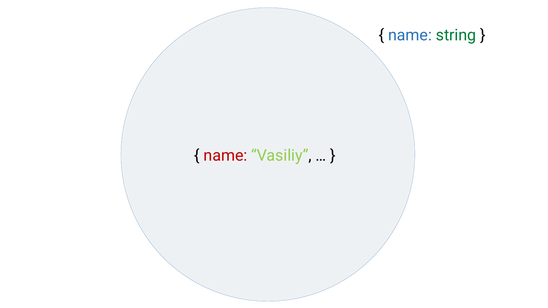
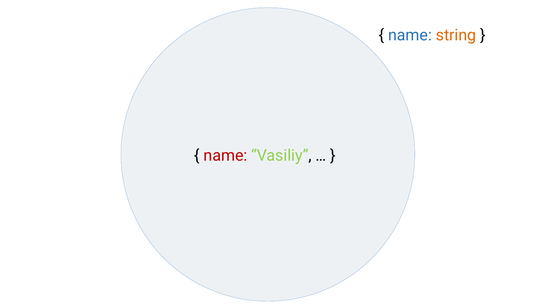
string colour: green -> orange (456, 35)
